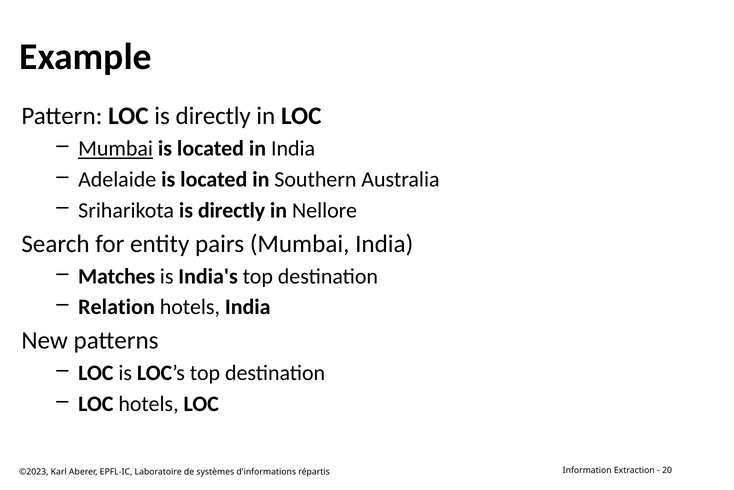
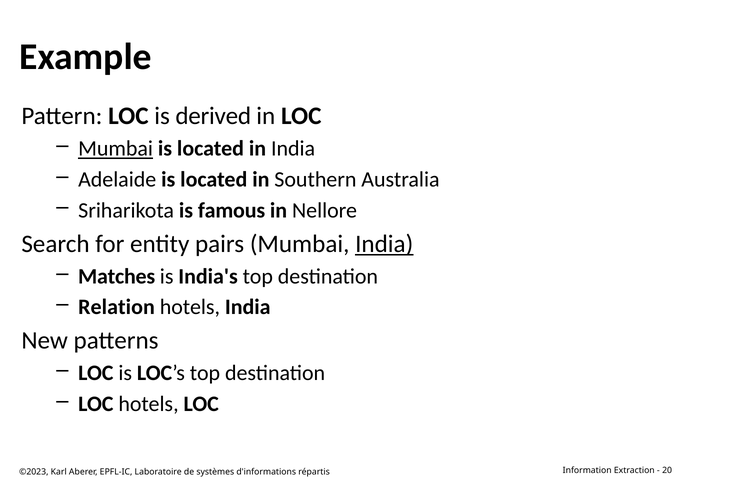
LOC is directly: directly -> derived (213, 116)
Sriharikota is directly: directly -> famous (232, 210)
India underline: none -> present (384, 244)
